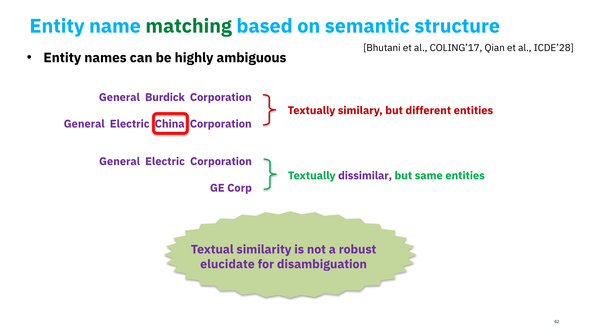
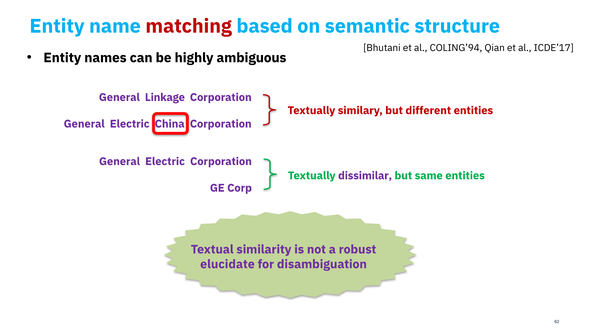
matching colour: green -> red (189, 26)
COLING’17: COLING’17 -> COLING’94 (456, 48)
ICDE’28: ICDE’28 -> ICDE’17 (554, 48)
Burdick: Burdick -> Linkage (165, 97)
